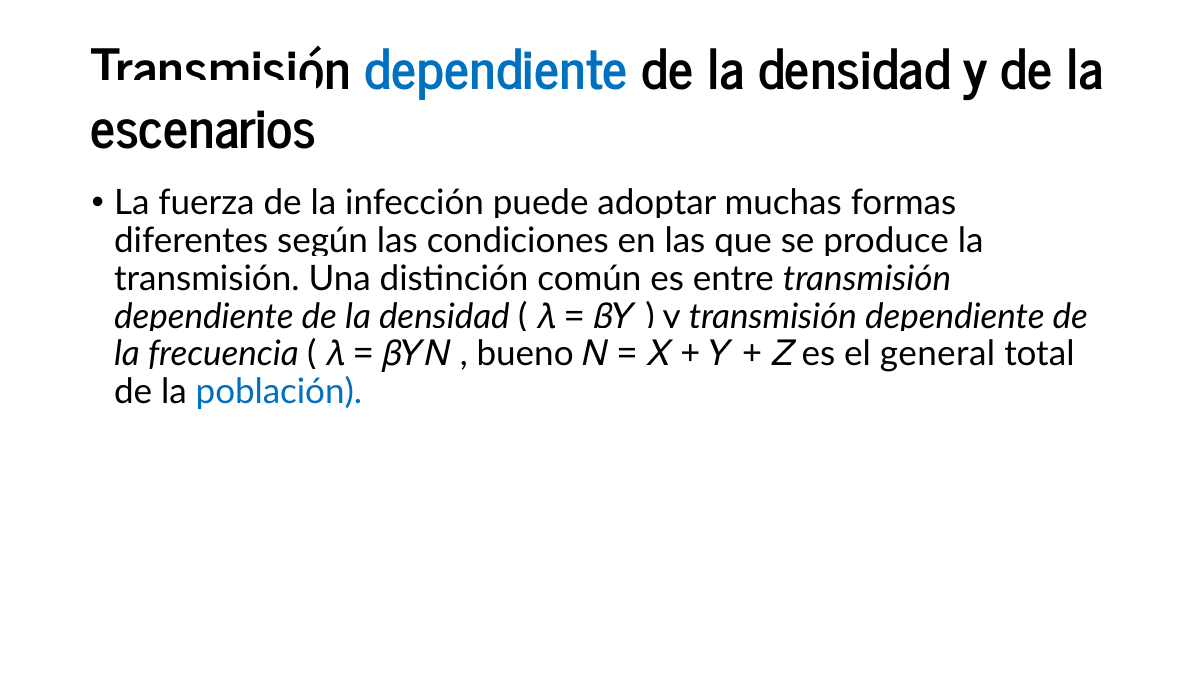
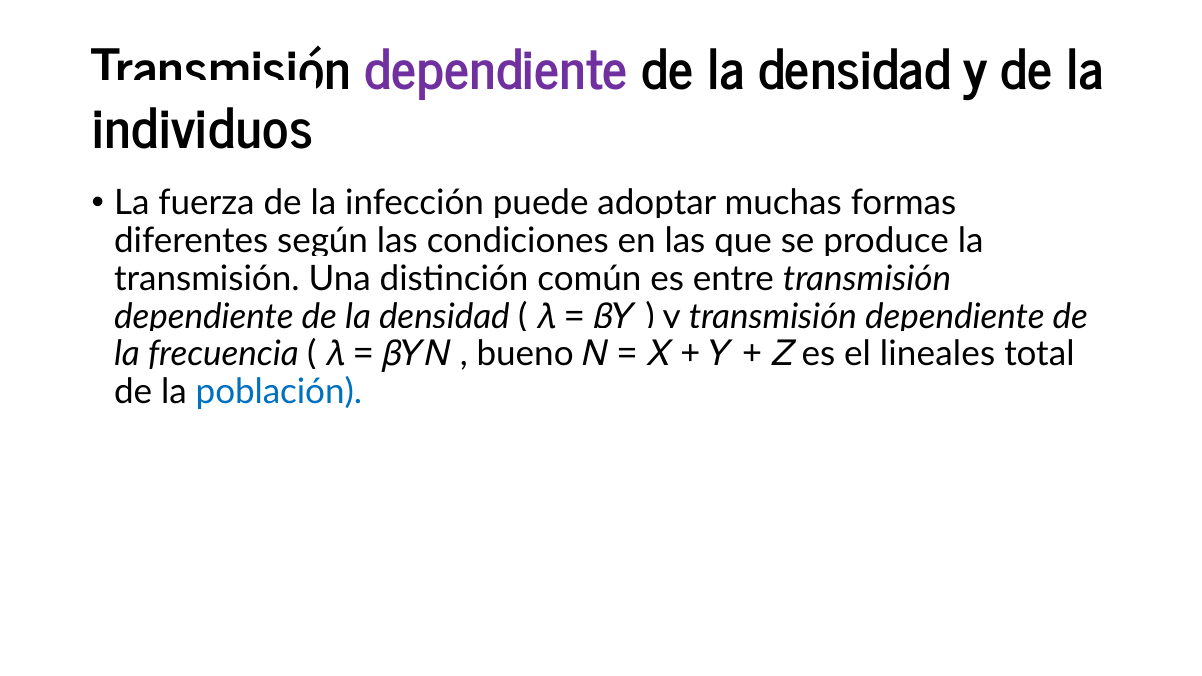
dependiente colour: blue -> purple (496, 71)
escenarios: escenarios -> individuos (203, 131)
general: general -> lineales (938, 354)
